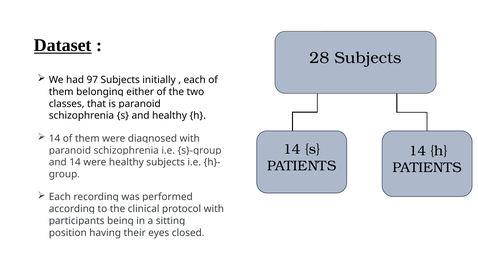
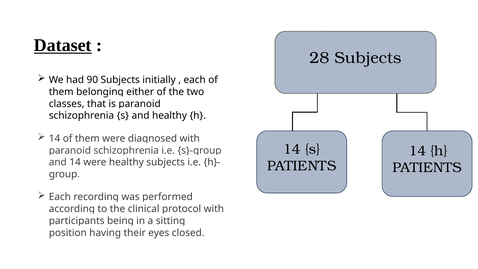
97: 97 -> 90 (92, 80)
